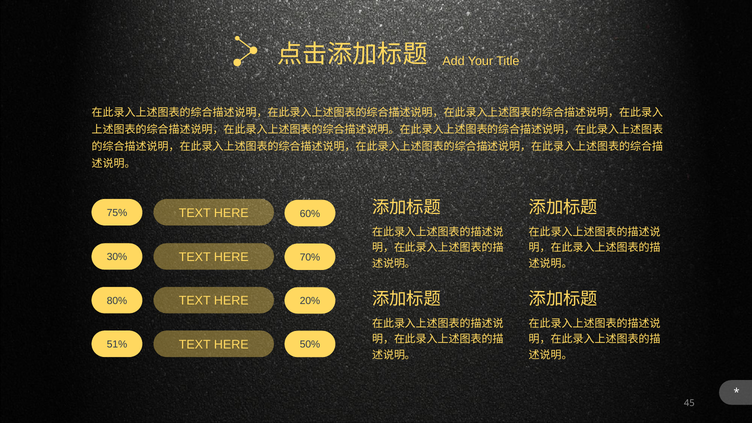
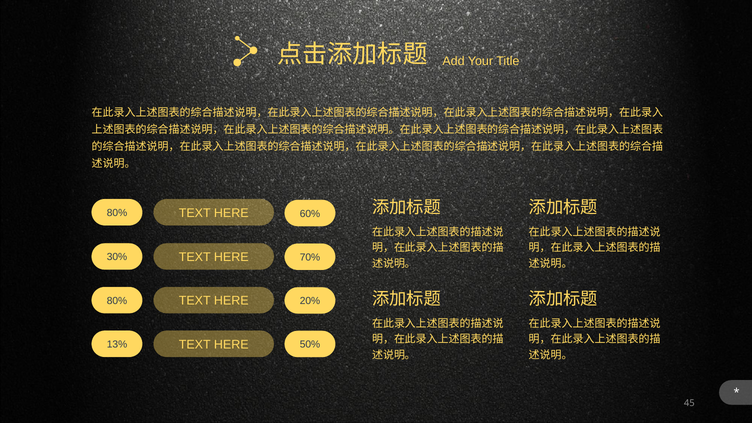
75%: 75% -> 80% (117, 213)
51%: 51% -> 13% (117, 344)
